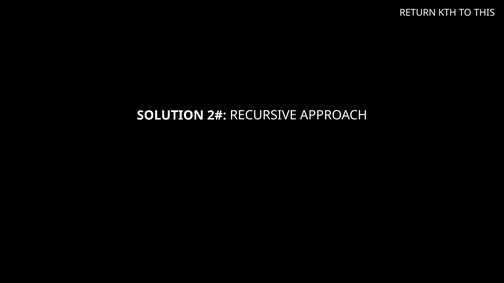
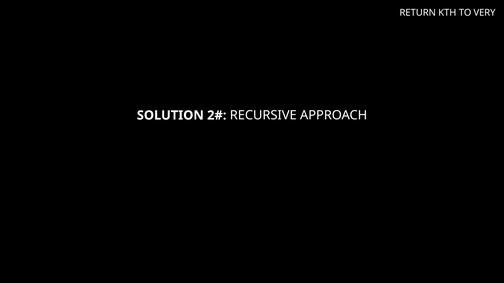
THIS: THIS -> VERY (485, 13)
